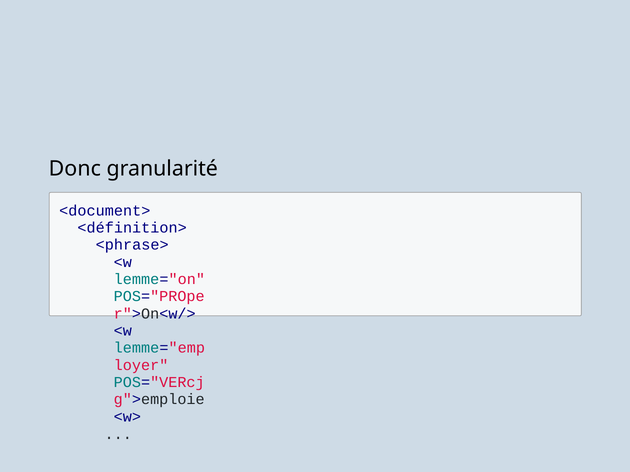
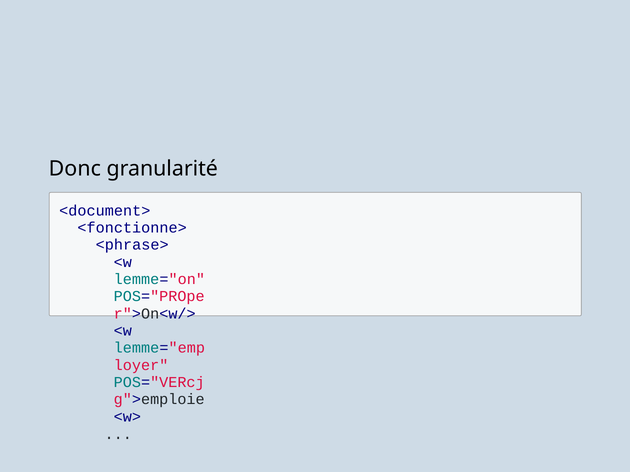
<définition>: <définition> -> <fonctionne> (132, 228)
